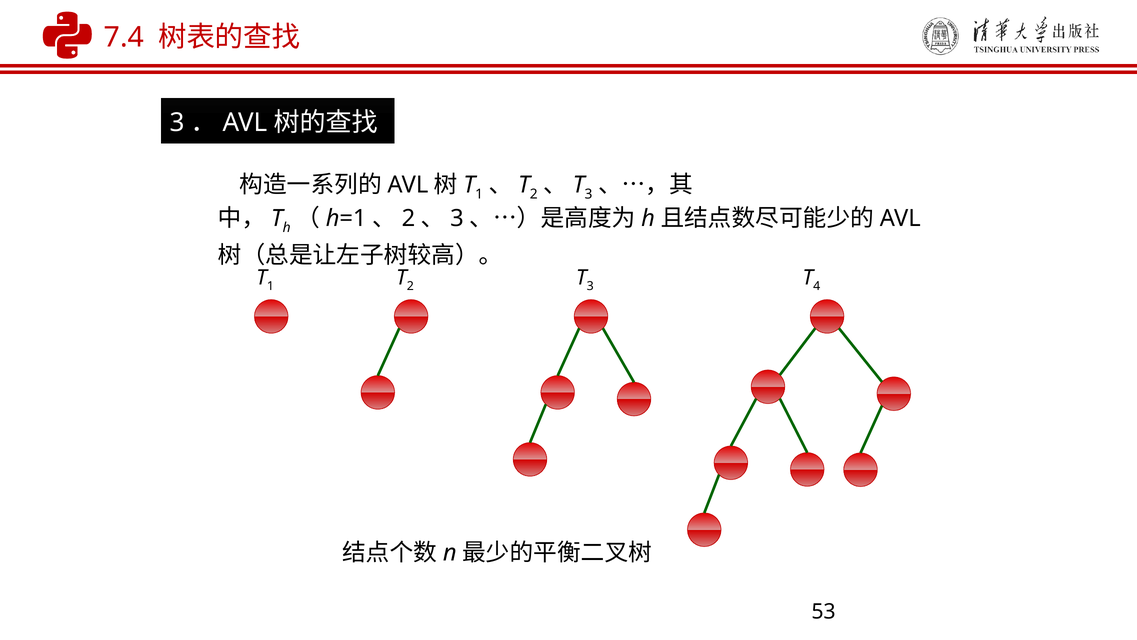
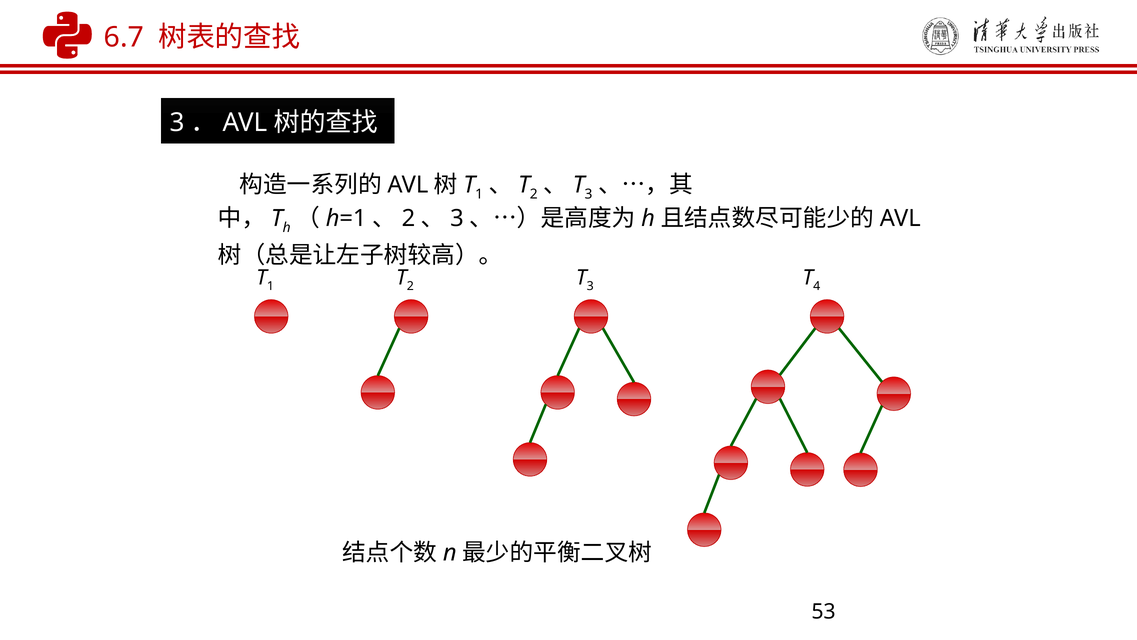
7.4: 7.4 -> 6.7 (124, 37)
